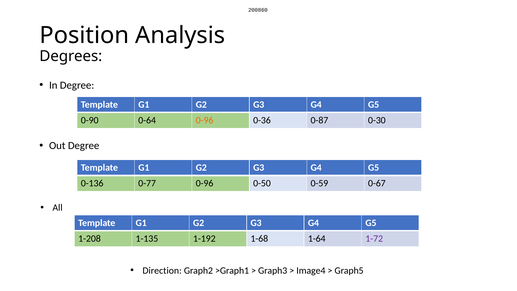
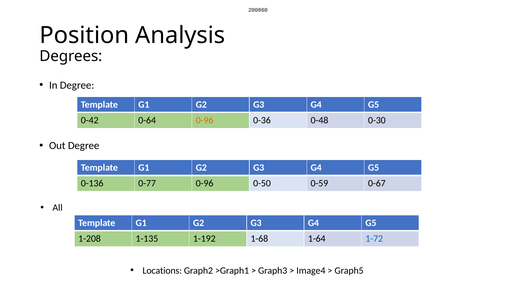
0-90: 0-90 -> 0-42 (90, 120)
0-87: 0-87 -> 0-48 (319, 120)
1-72 colour: purple -> blue (374, 239)
Direction: Direction -> Locations (162, 270)
